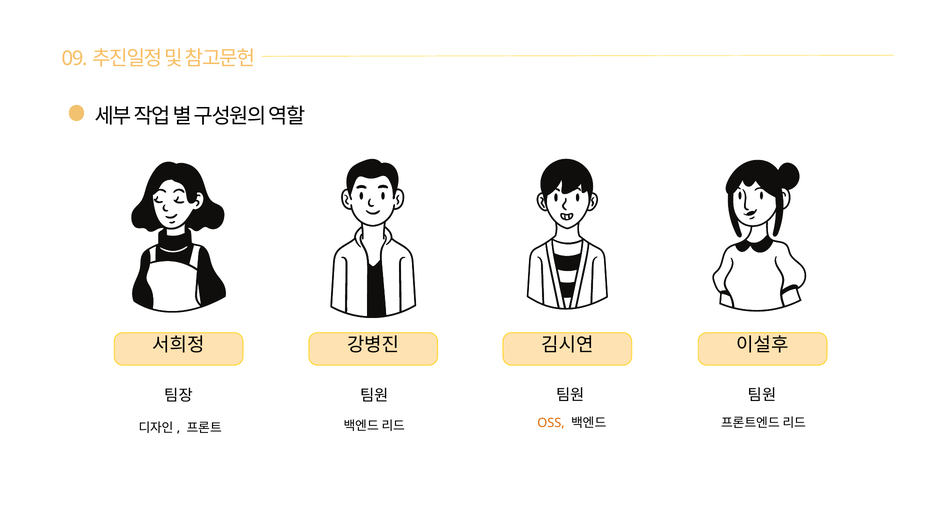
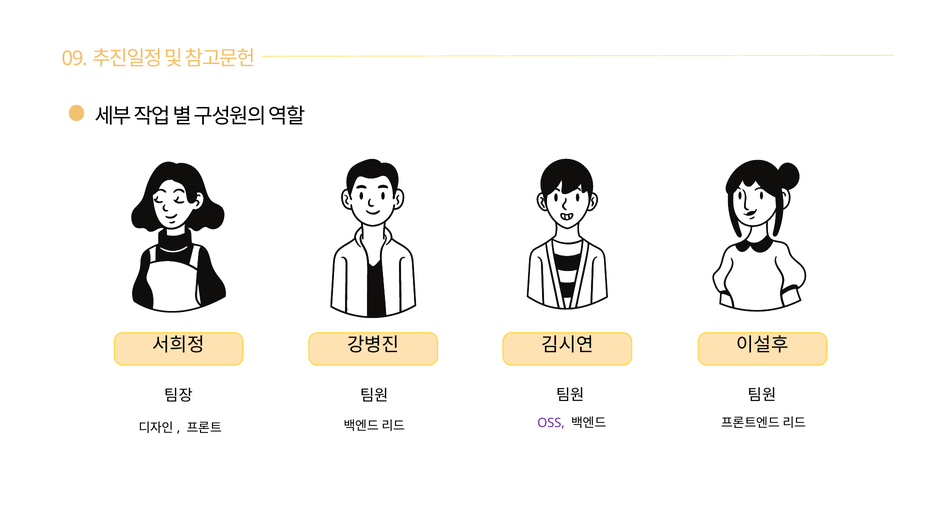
OSS colour: orange -> purple (551, 423)
